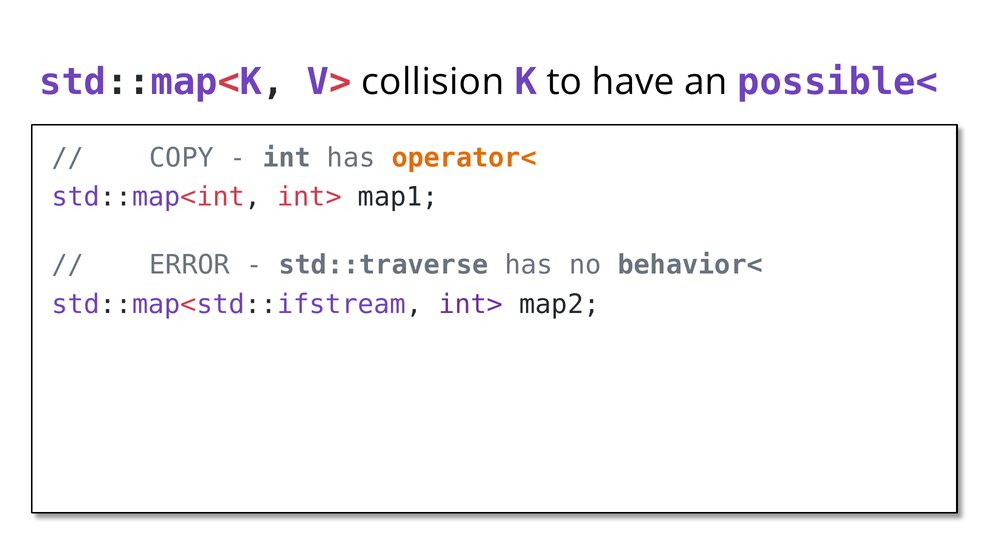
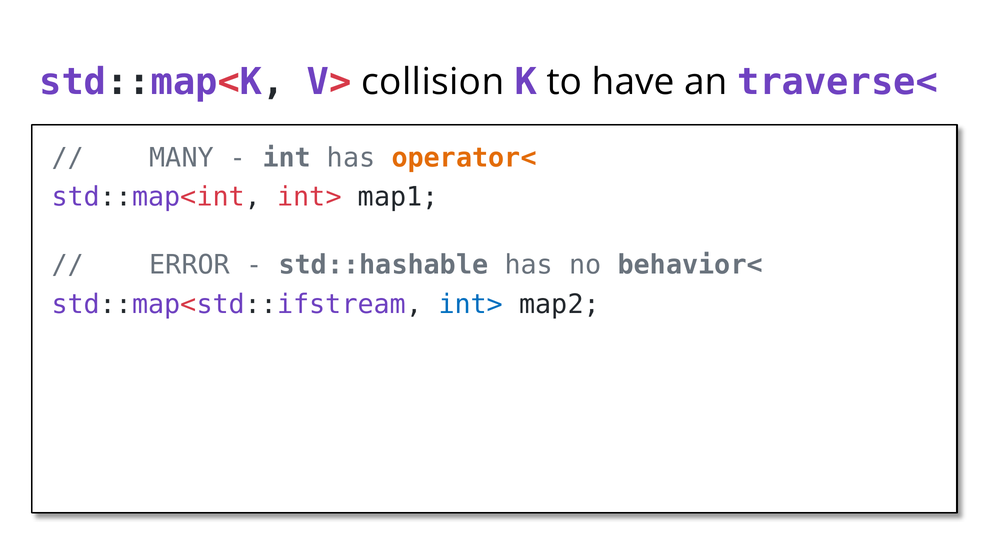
possible<: possible< -> traverse< (838, 82)
COPY: COPY -> MANY (182, 158)
std::traverse: std::traverse -> std::hashable (383, 265)
int> colour: purple -> blue (471, 304)
